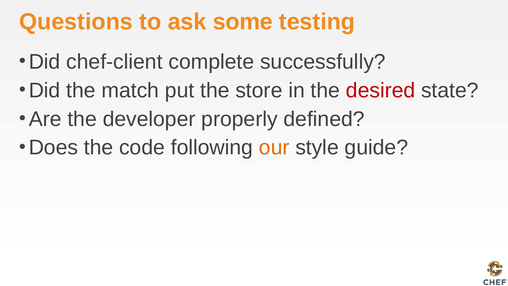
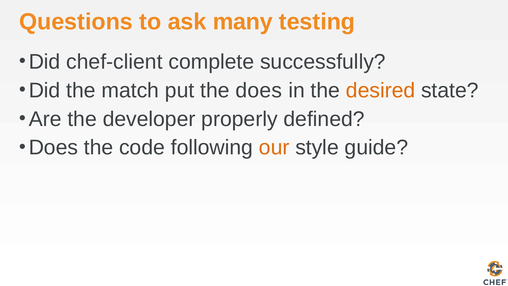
some: some -> many (243, 22)
the store: store -> does (259, 90)
desired colour: red -> orange (381, 90)
